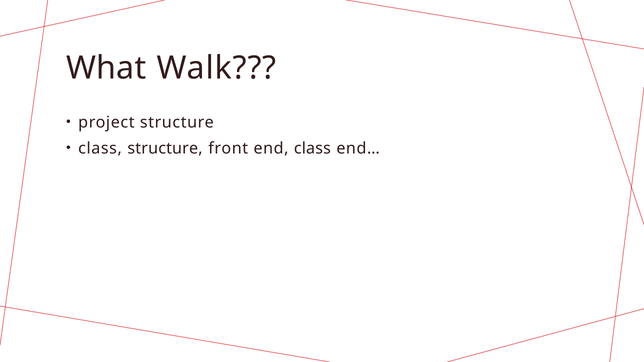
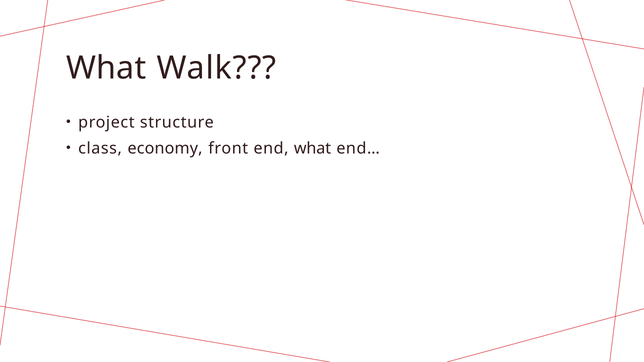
class structure: structure -> economy (165, 149)
end class: class -> what (313, 149)
